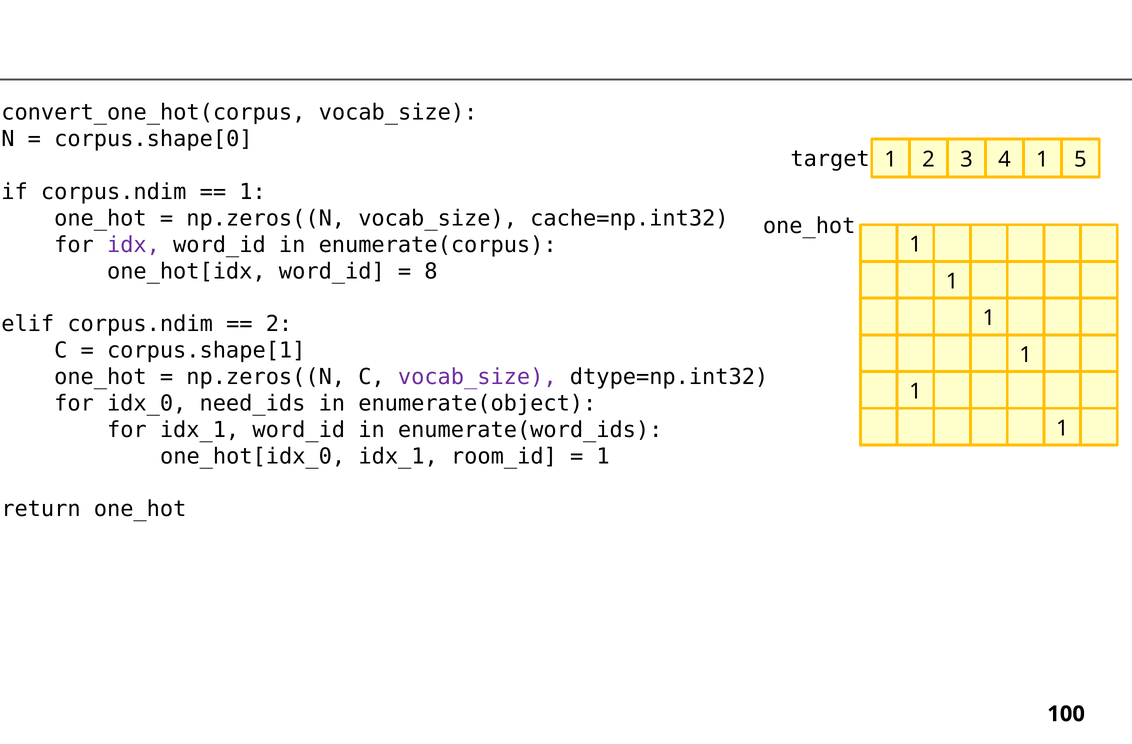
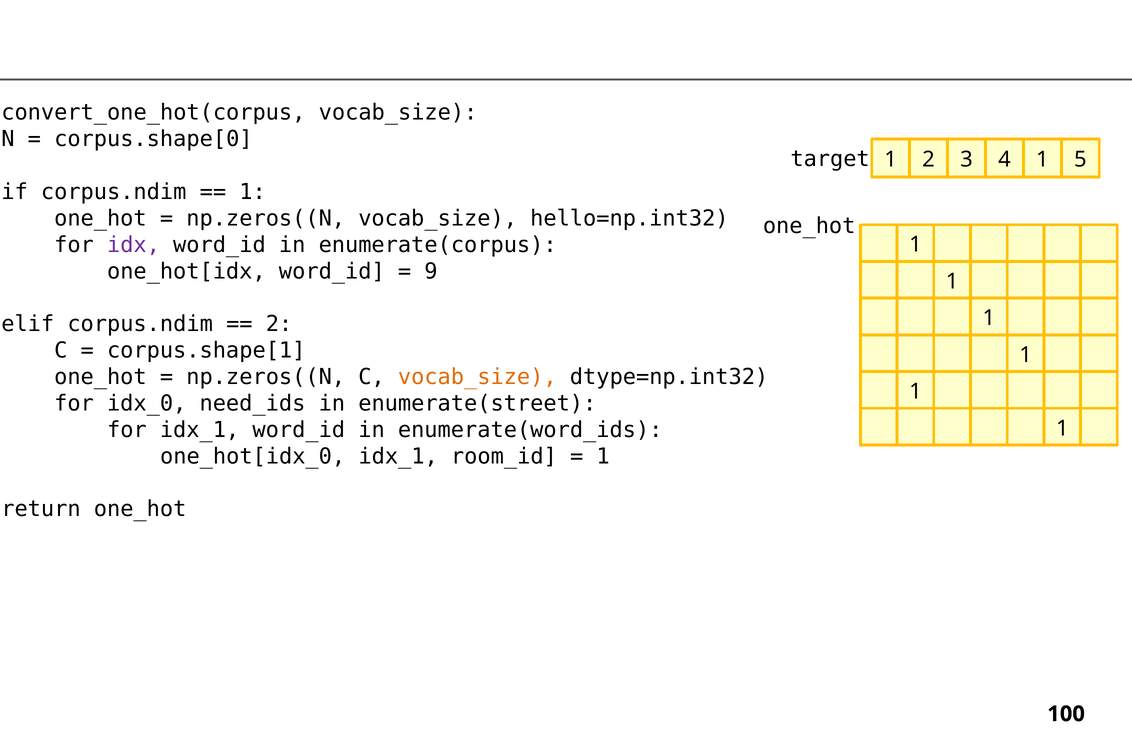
cache=np.int32: cache=np.int32 -> hello=np.int32 (629, 218)
8: 8 -> 9 (431, 271)
vocab_size colour: purple -> orange (477, 377)
enumerate(object: enumerate(object -> enumerate(street (477, 403)
